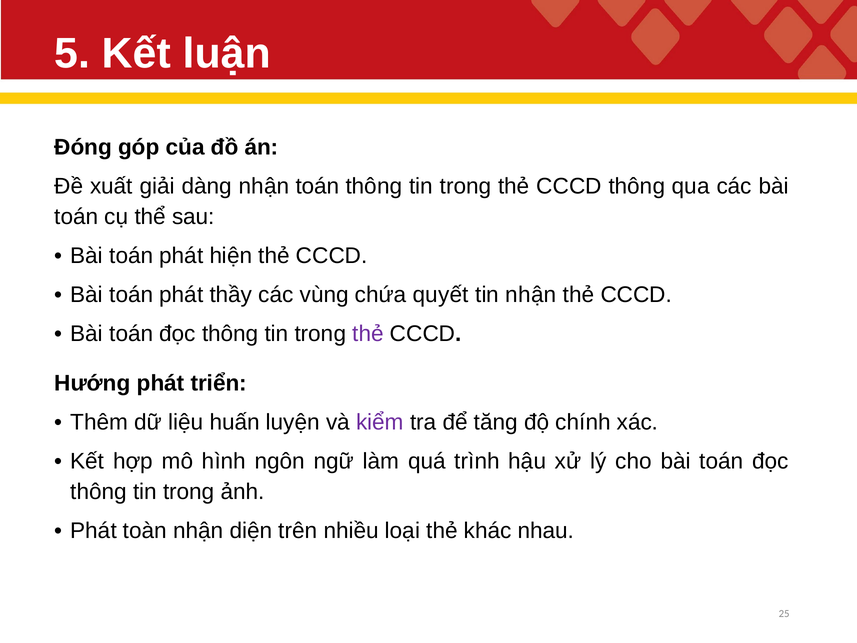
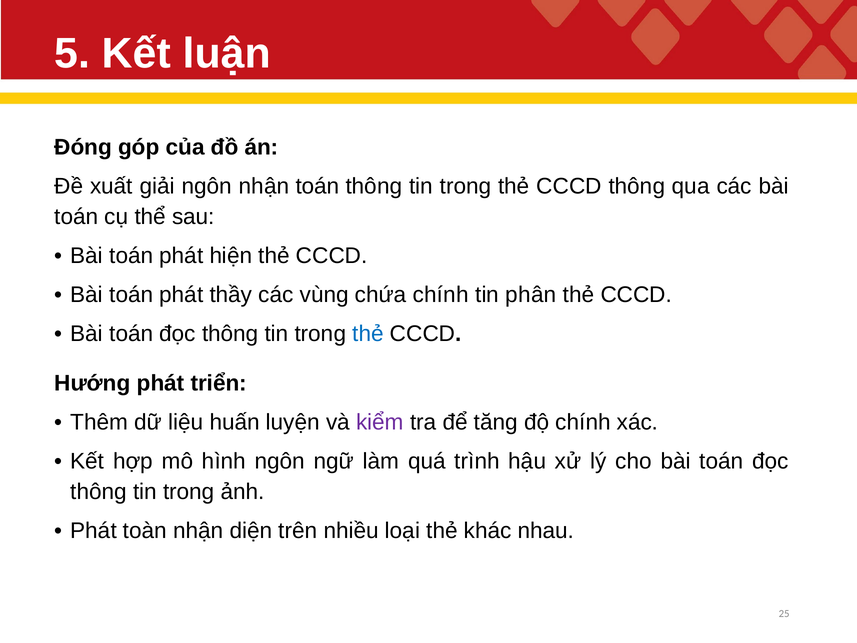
giải dàng: dàng -> ngôn (207, 186)
chứa quyết: quyết -> chính (441, 295)
tin nhận: nhận -> phân (531, 295)
thẻ colour: purple -> blue (368, 334)
